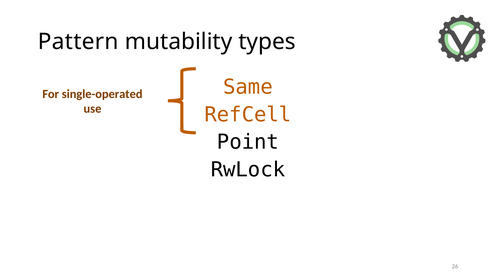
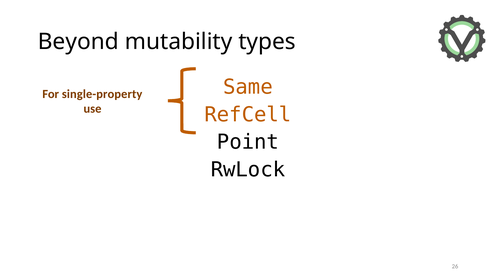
Pattern: Pattern -> Beyond (78, 42)
single-operated: single-operated -> single-property (102, 94)
